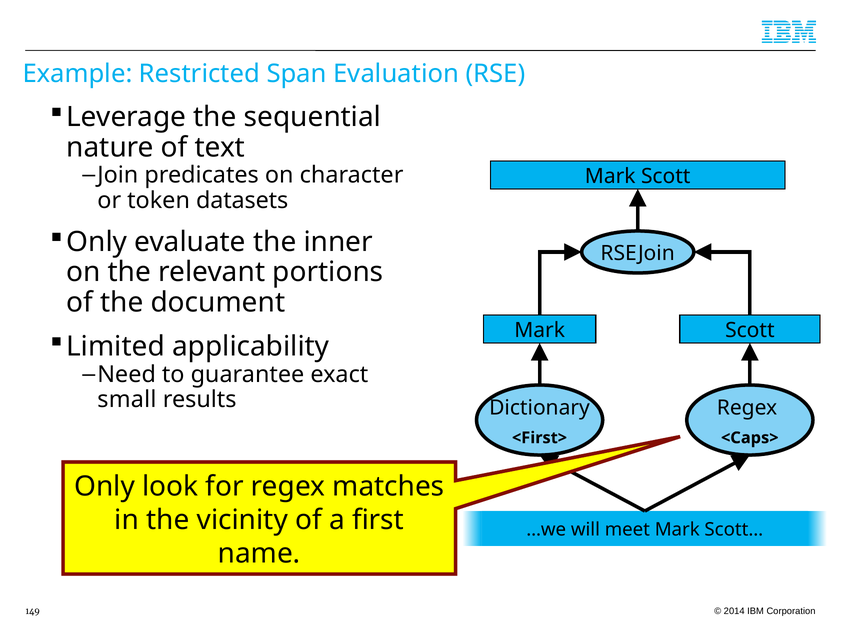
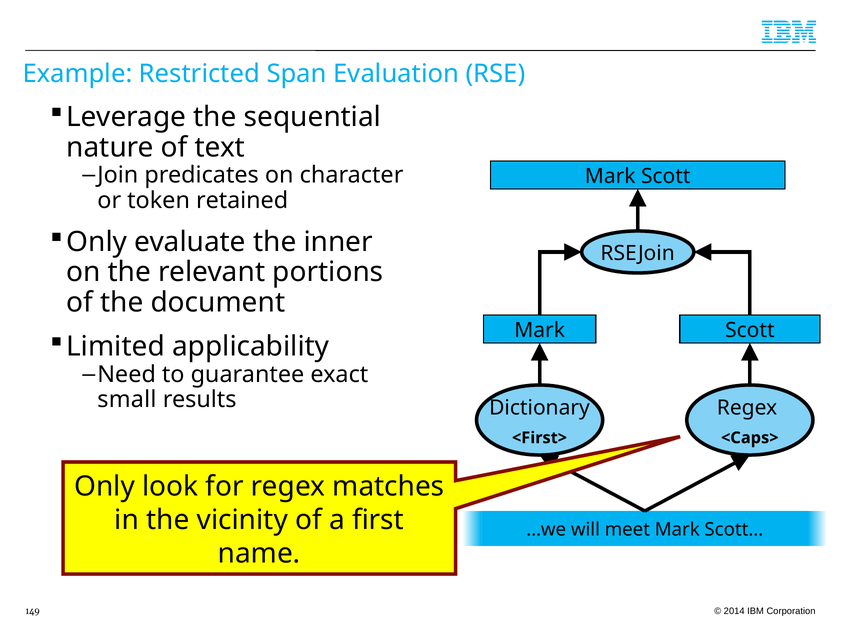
datasets: datasets -> retained (242, 201)
